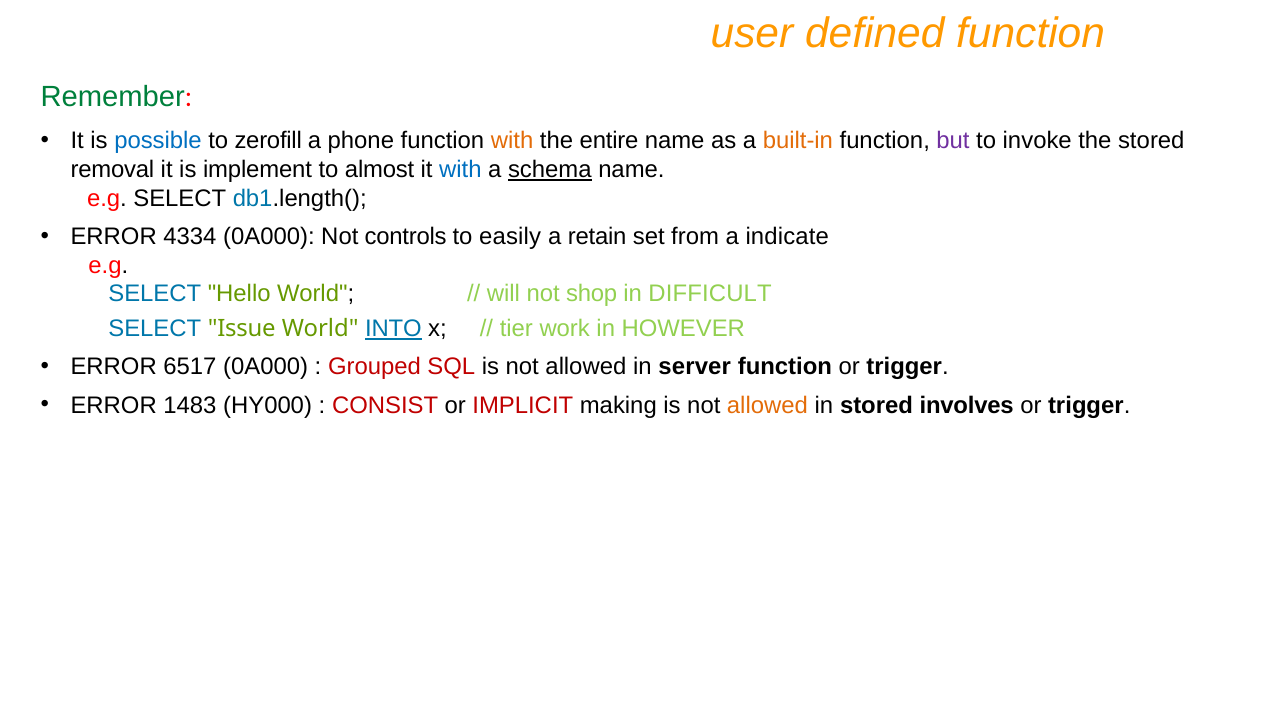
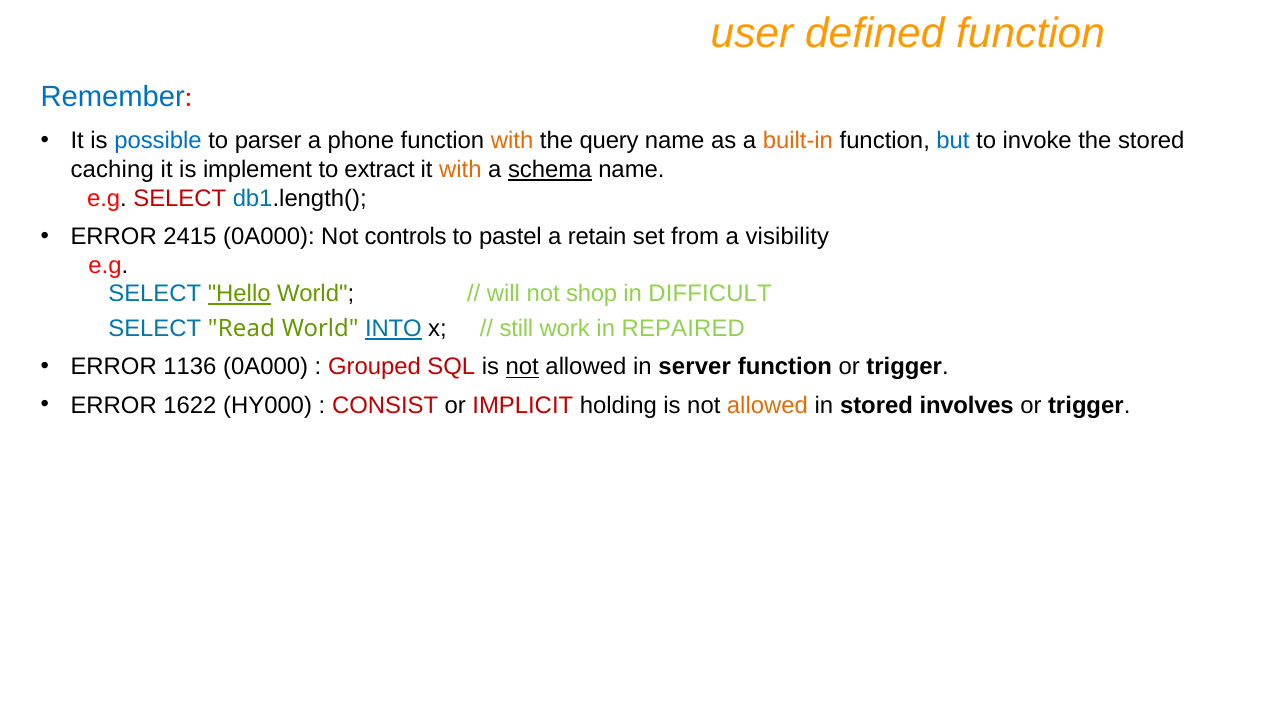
Remember colour: green -> blue (113, 97)
zerofill: zerofill -> parser (268, 141)
entire: entire -> query (609, 141)
but colour: purple -> blue (953, 141)
removal: removal -> caching (112, 169)
almost: almost -> extract (380, 169)
with colour: blue -> orange (460, 169)
SELECT colour: black -> red (180, 198)
4334: 4334 -> 2415 (190, 236)
easily: easily -> pastel (510, 236)
indicate: indicate -> visibility (787, 236)
Hello underline: none -> present (239, 294)
Issue: Issue -> Read (241, 329)
tier: tier -> still (516, 329)
HOWEVER: HOWEVER -> REPAIRED (683, 329)
6517: 6517 -> 1136 (190, 367)
not underline: none -> present (522, 367)
1483: 1483 -> 1622 (190, 405)
making: making -> holding (618, 405)
